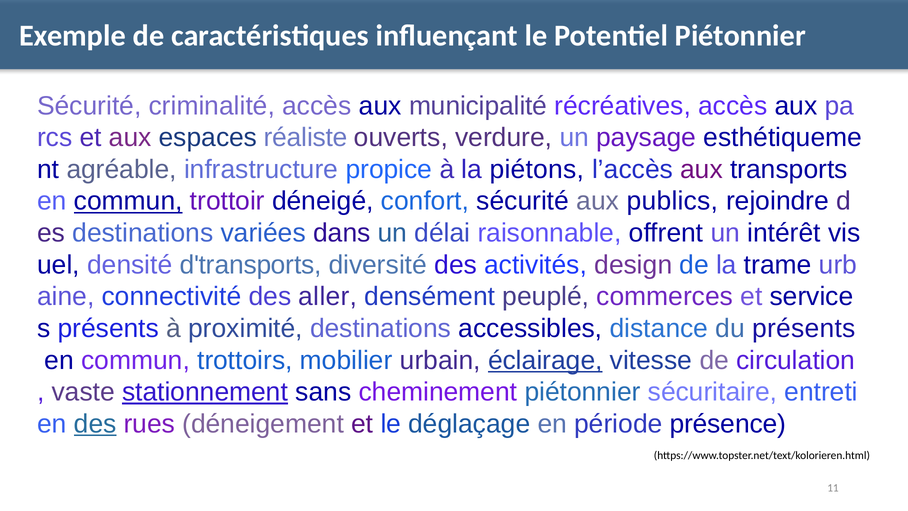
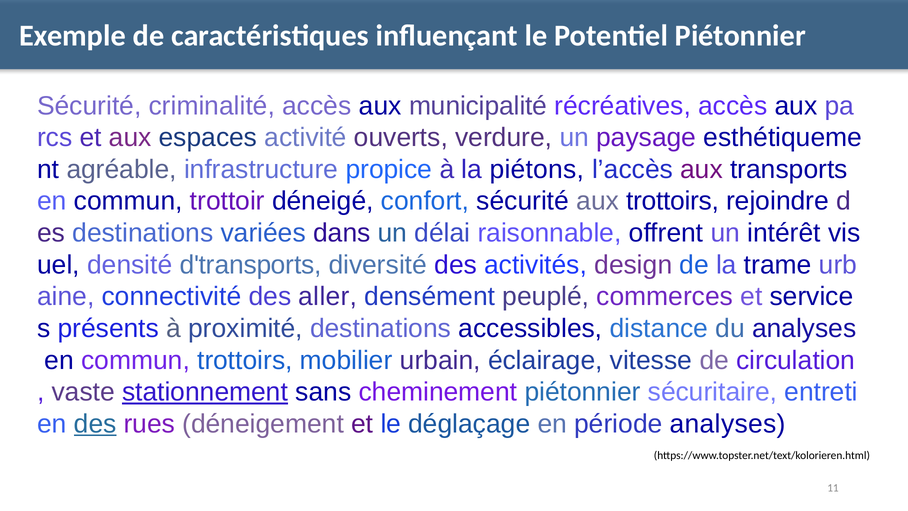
réaliste: réaliste -> activité (306, 138)
commun underline: present -> none (128, 201)
aux publics: publics -> trottoirs (673, 201)
du présents: présents -> analyses (804, 328)
éclairage underline: present -> none (545, 360)
période présence: présence -> analyses (728, 424)
